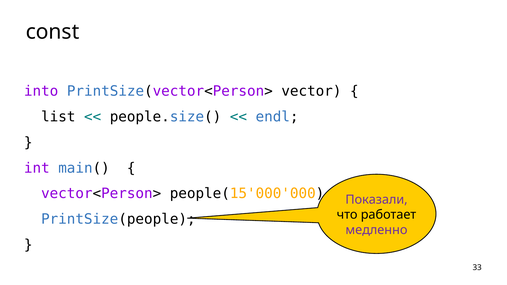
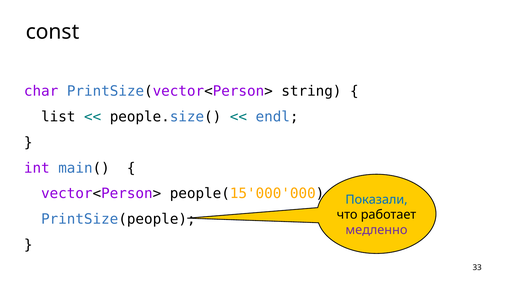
into: into -> char (41, 91)
vector: vector -> string (311, 91)
Показали colour: purple -> blue (376, 200)
